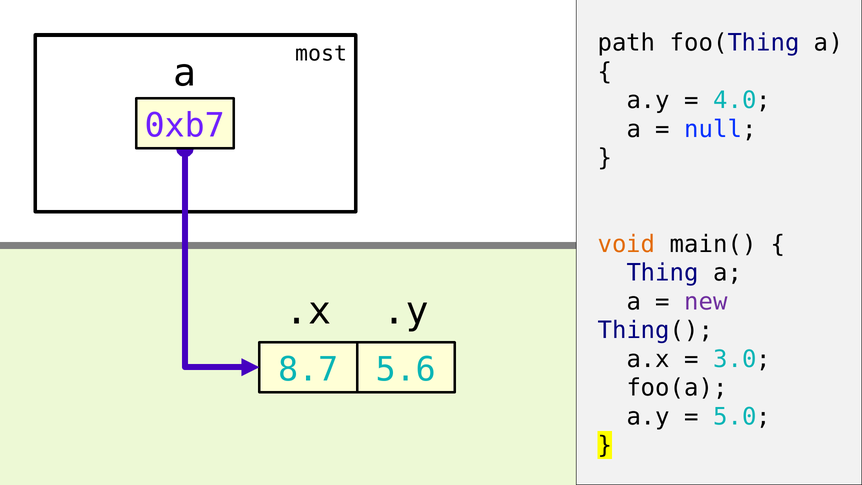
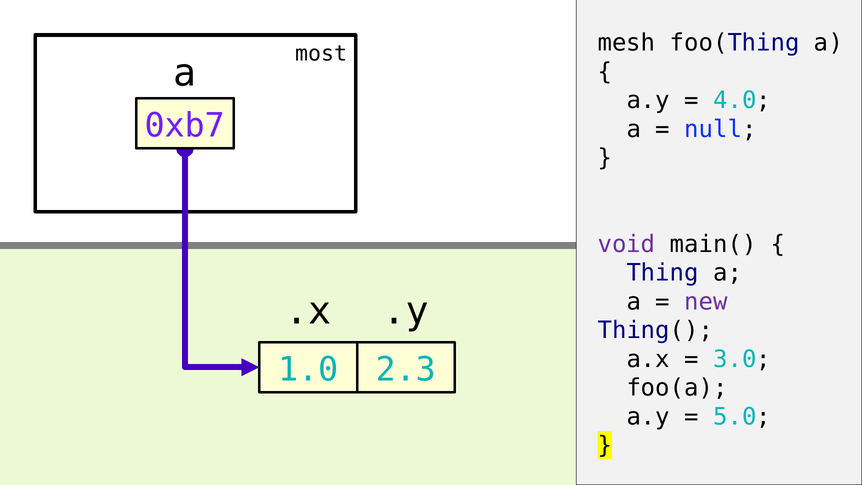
path: path -> mesh (626, 43)
void colour: orange -> purple (626, 244)
8.7: 8.7 -> 1.0 (308, 369)
5.6: 5.6 -> 2.3 (406, 370)
